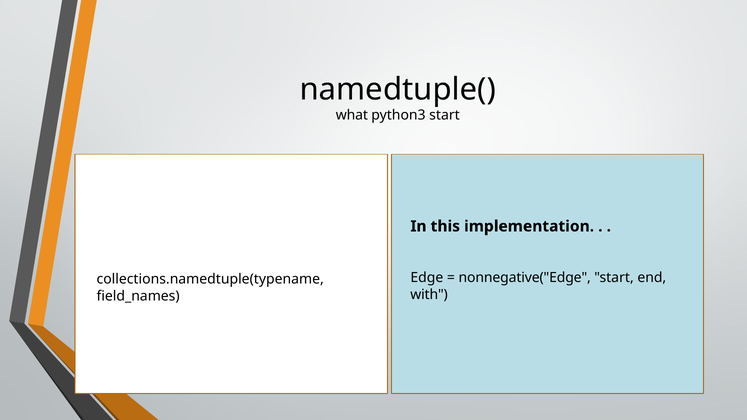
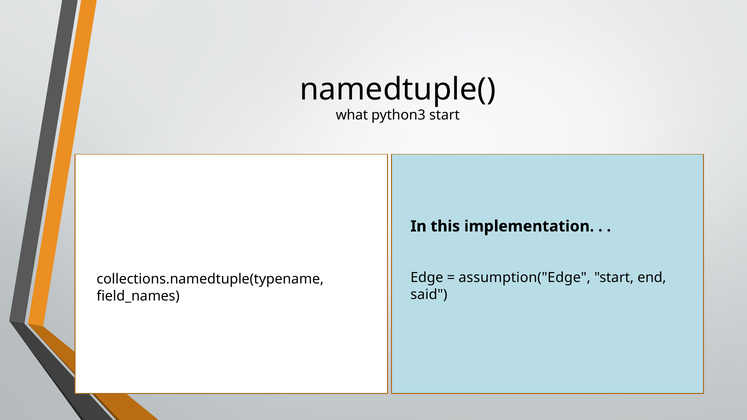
nonnegative("Edge: nonnegative("Edge -> assumption("Edge (525, 278)
with: with -> said (429, 295)
